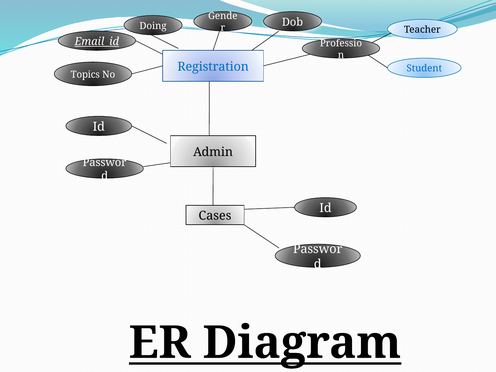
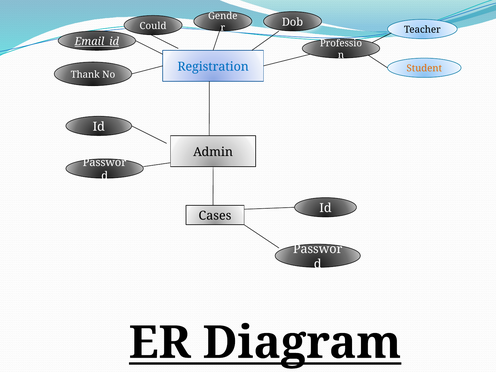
Doing: Doing -> Could (153, 26)
Student colour: blue -> orange (424, 68)
Topics: Topics -> Thank (85, 75)
